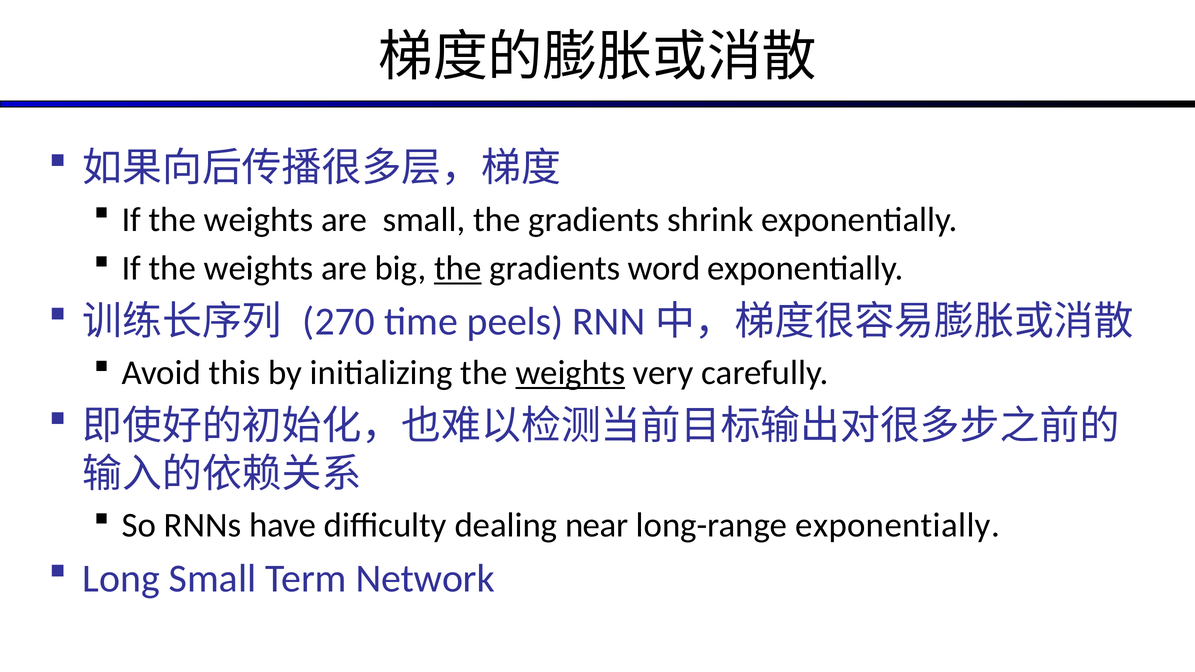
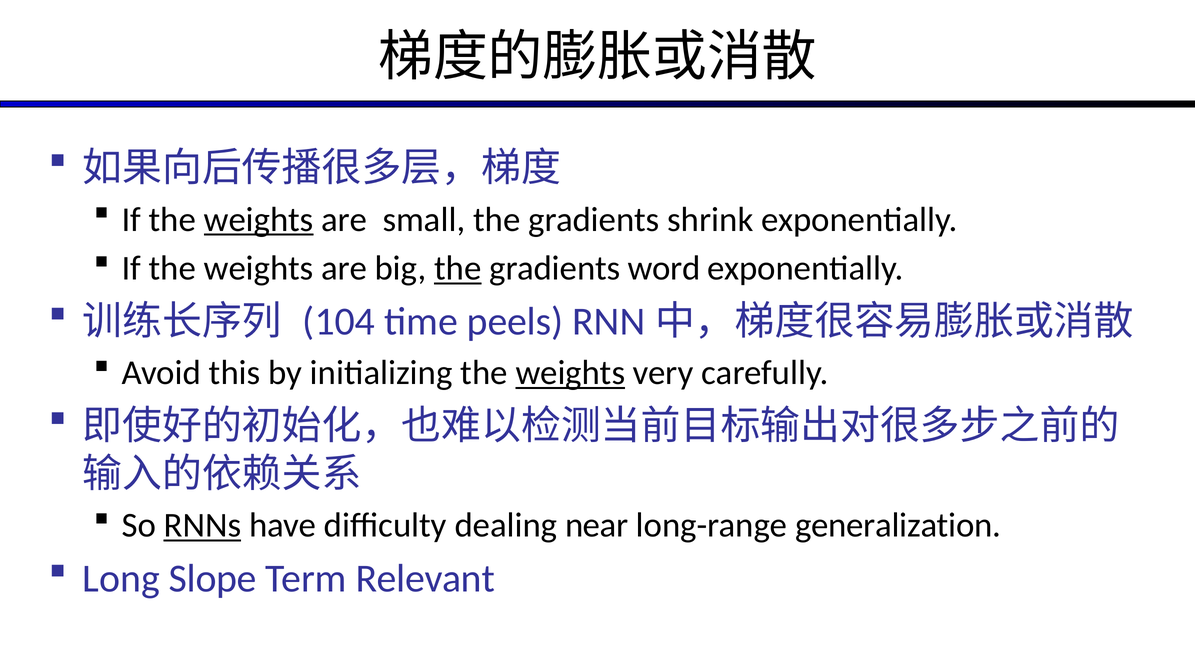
weights underline: none -> present (259, 220)
270: 270 -> 104 (339, 322)
RNNs underline: none -> present (202, 525)
long-range exponentially: exponentially -> generalization (898, 525)
Long Small: Small -> Slope (213, 579)
Network: Network -> Relevant (425, 579)
